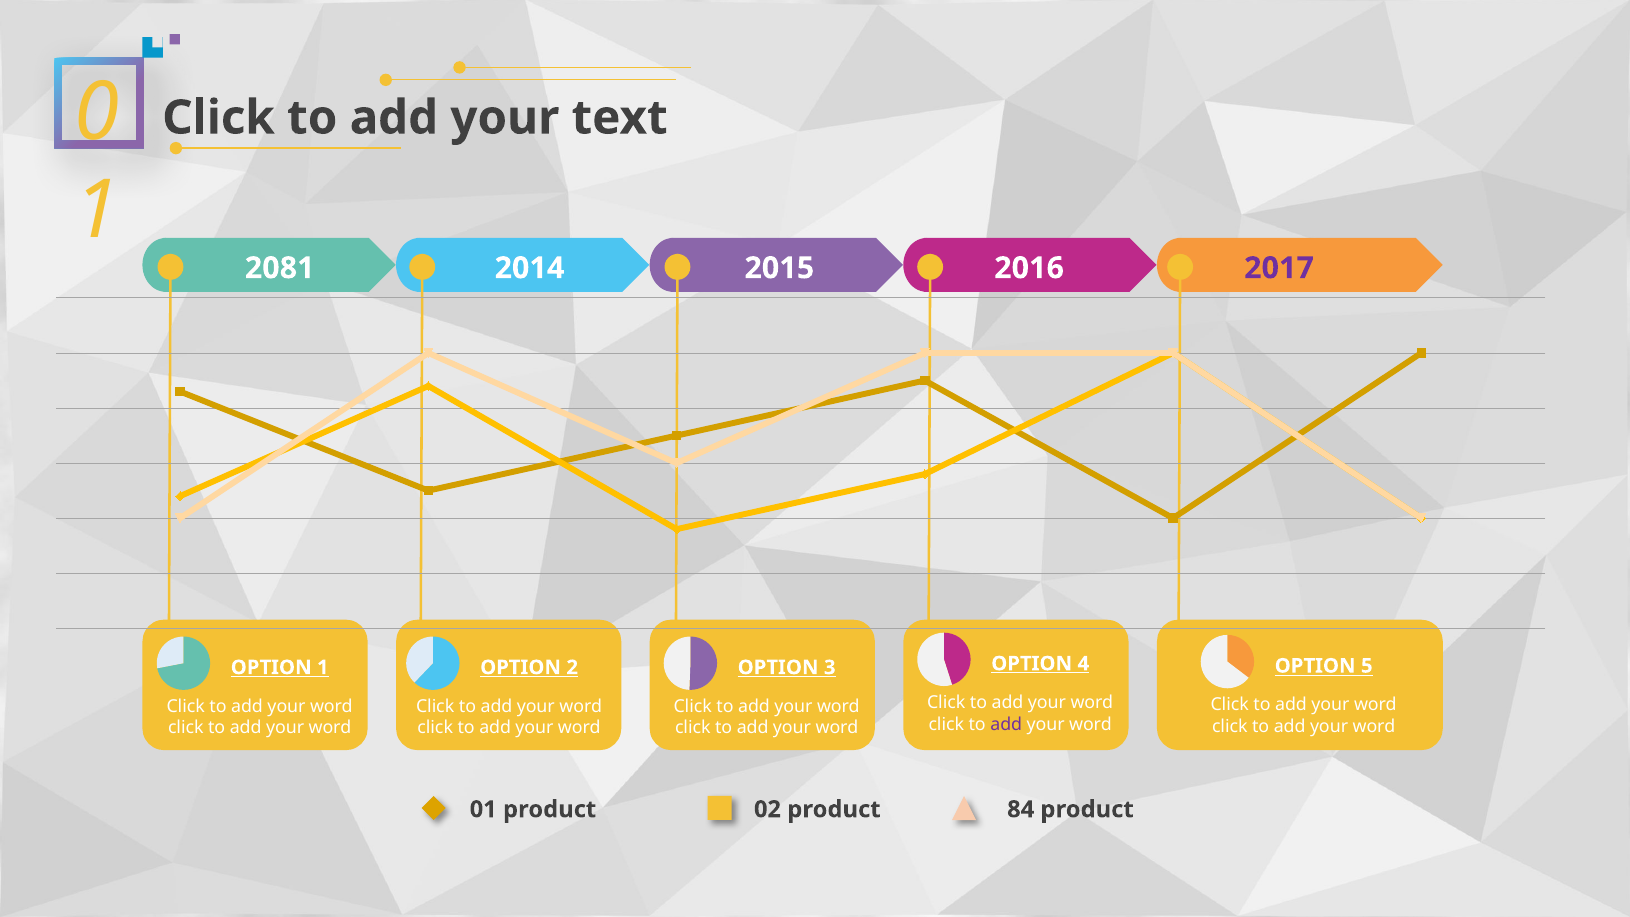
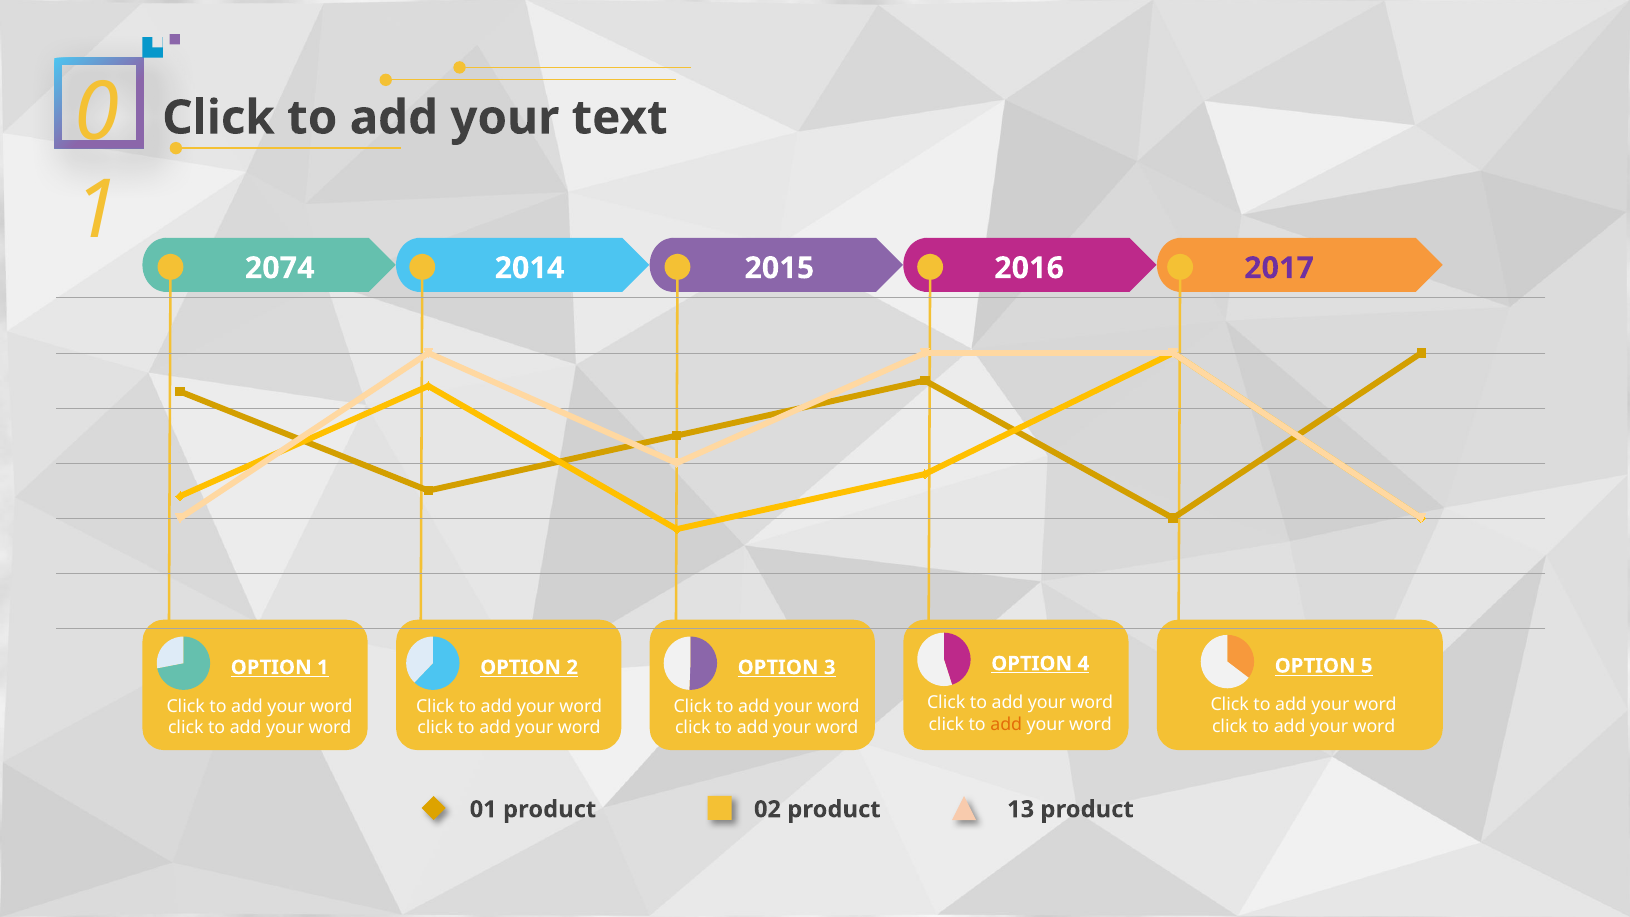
2081: 2081 -> 2074 (280, 268)
add colour: purple -> orange (1006, 724)
84: 84 -> 13 (1021, 809)
